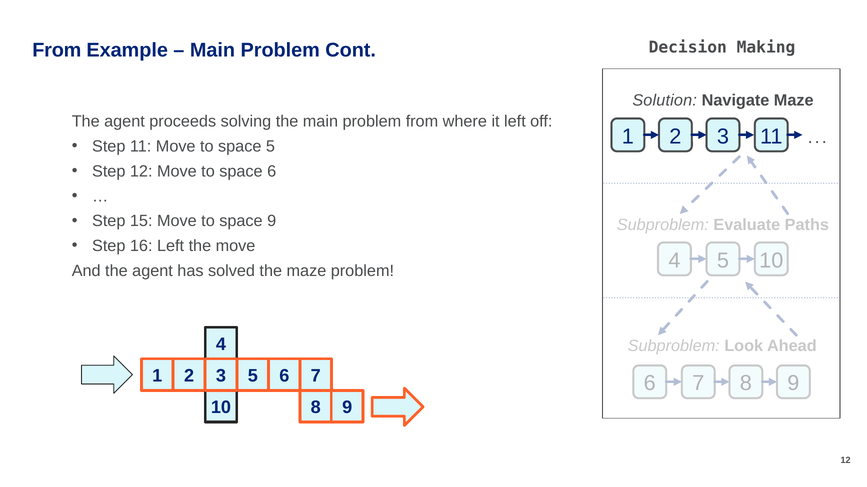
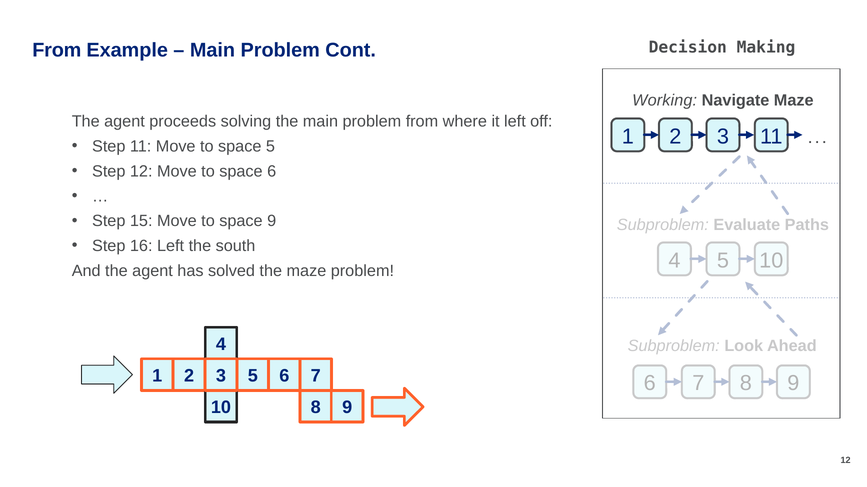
Solution: Solution -> Working (665, 100)
the move: move -> south (236, 246)
